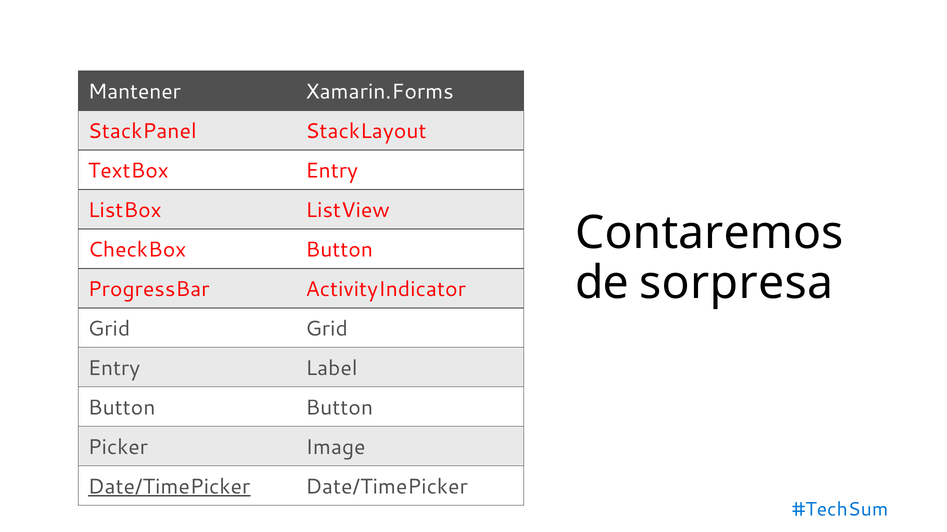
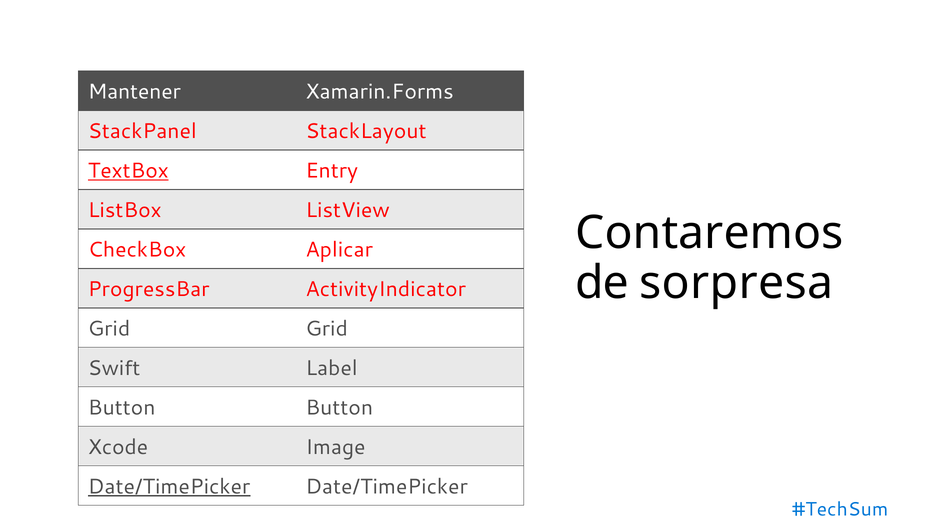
TextBox underline: none -> present (128, 171)
CheckBox Button: Button -> Aplicar (339, 250)
Entry: Entry -> Swift (114, 369)
Picker: Picker -> Xcode (118, 448)
